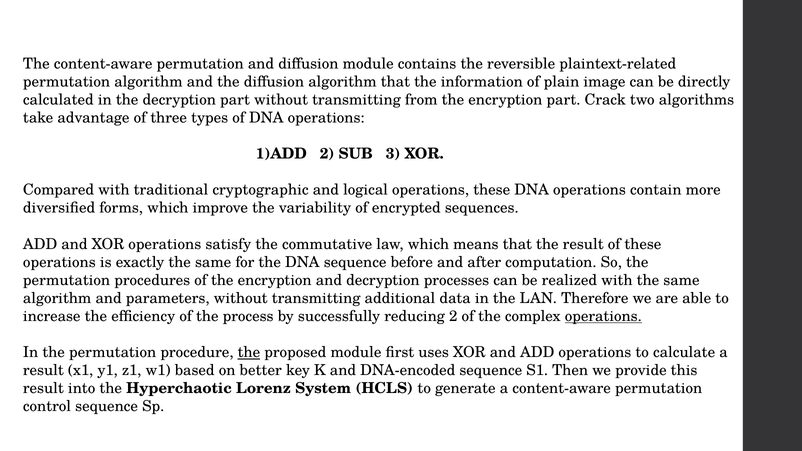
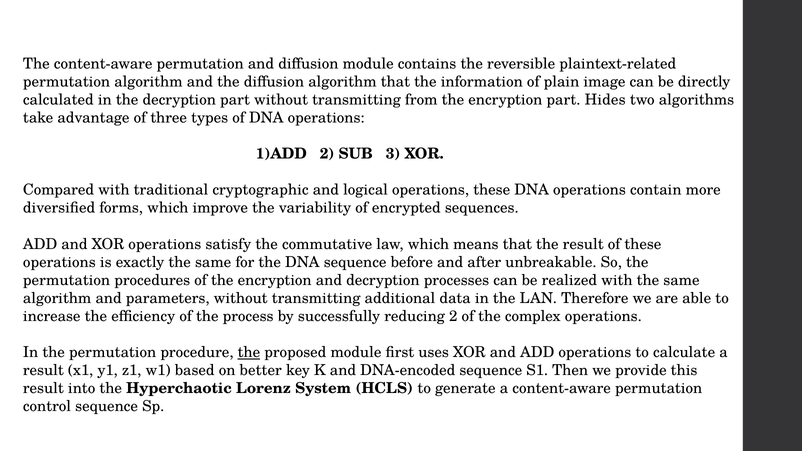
Crack: Crack -> Hides (605, 100)
computation: computation -> unbreakable (551, 262)
operations underline: present -> none (603, 316)
